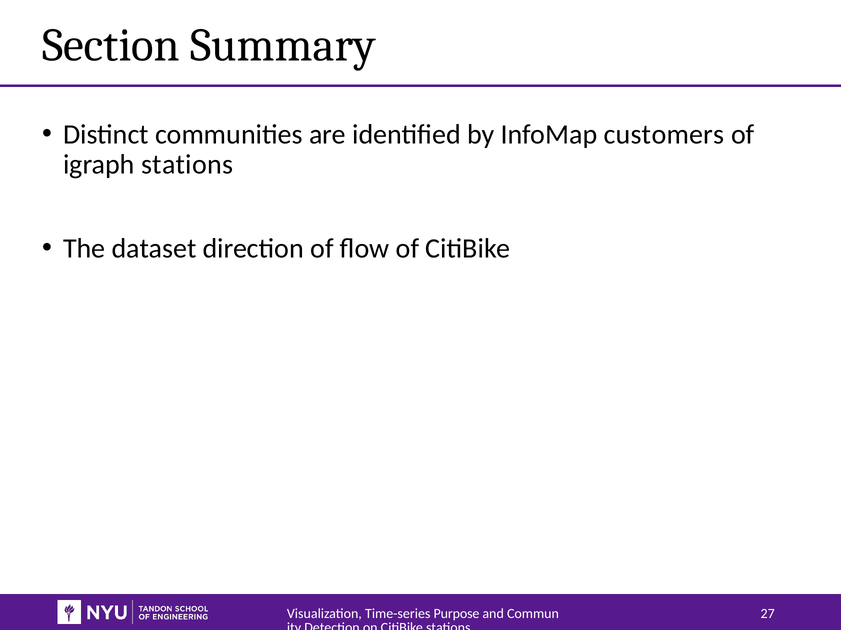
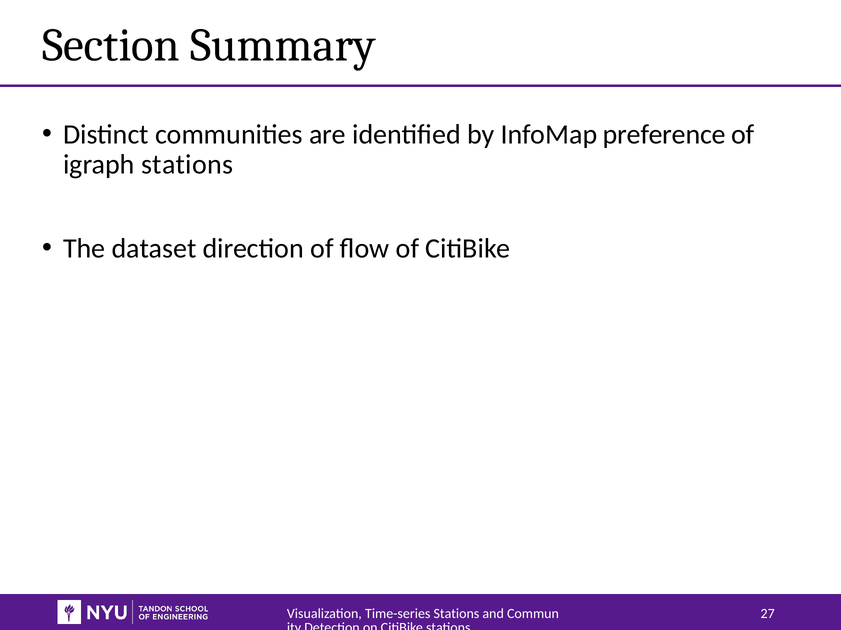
customers: customers -> preference (664, 134)
Time-series Purpose: Purpose -> Stations (456, 614)
